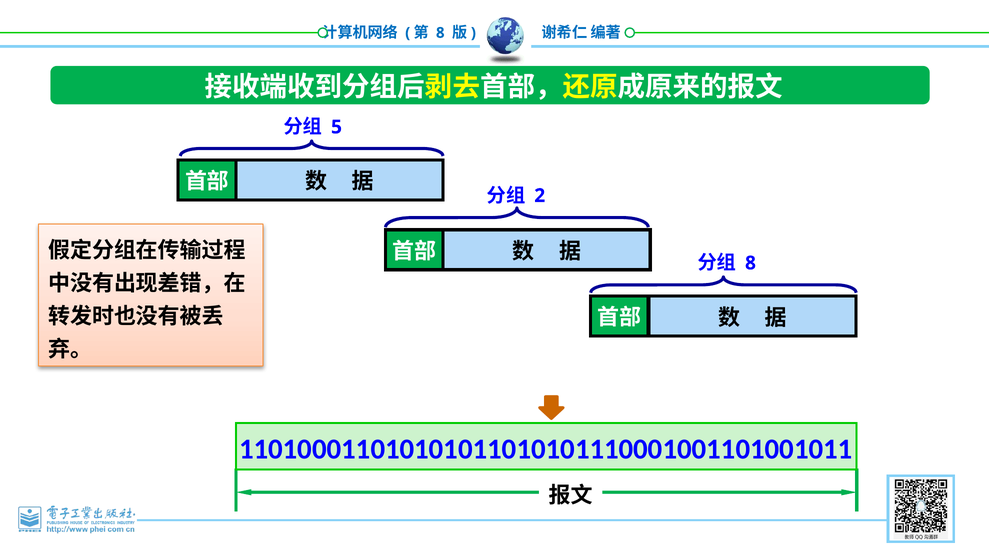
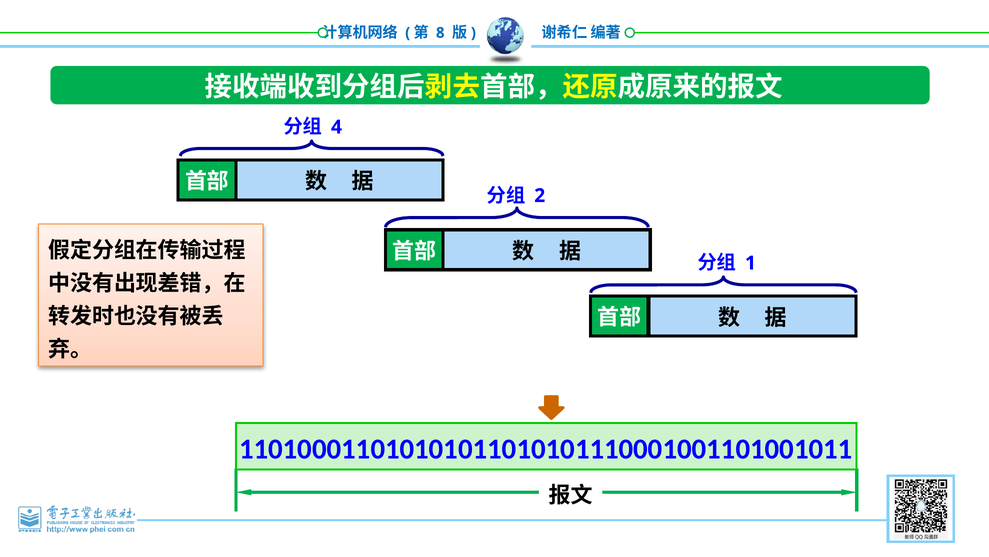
5: 5 -> 4 (336, 127)
8: 8 -> 1 (750, 263)
